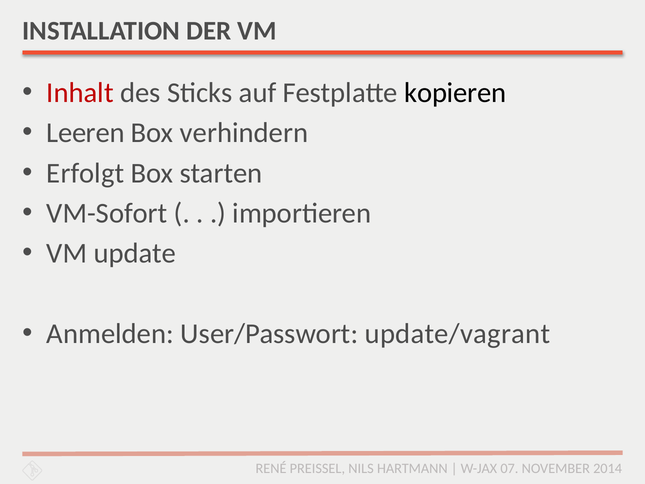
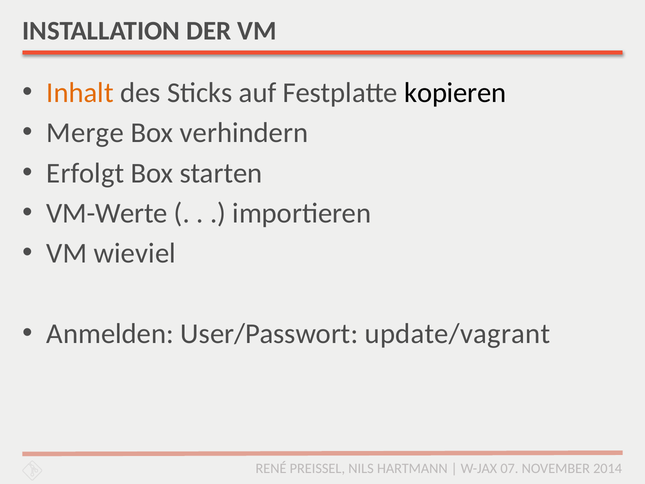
Inhalt colour: red -> orange (80, 93)
Leeren: Leeren -> Merge (85, 133)
VM-Sofort: VM-Sofort -> VM-Werte (107, 213)
update: update -> wieviel (135, 253)
